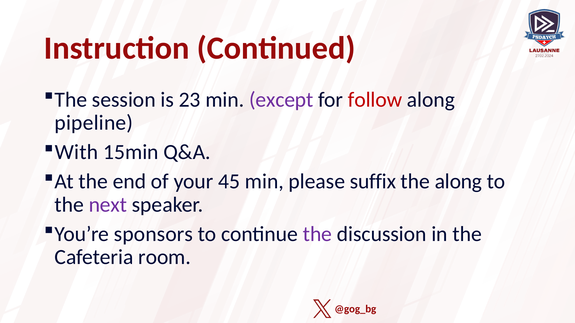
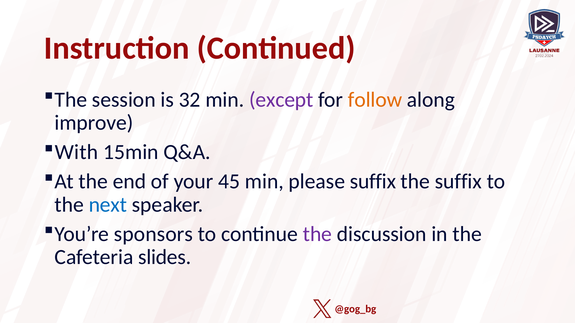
23: 23 -> 32 (190, 100)
follow colour: red -> orange (375, 100)
pipeline: pipeline -> improve (94, 123)
the along: along -> suffix (458, 182)
next colour: purple -> blue (108, 205)
room: room -> slides (165, 258)
